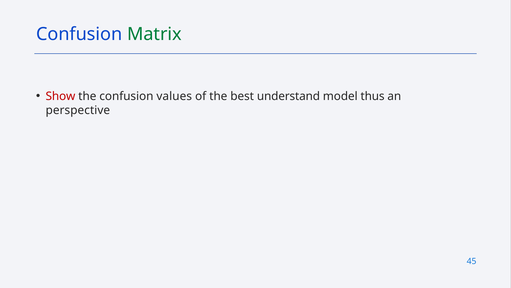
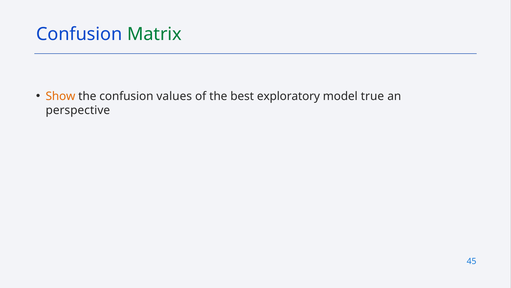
Show colour: red -> orange (60, 96)
understand: understand -> exploratory (288, 96)
thus: thus -> true (372, 96)
